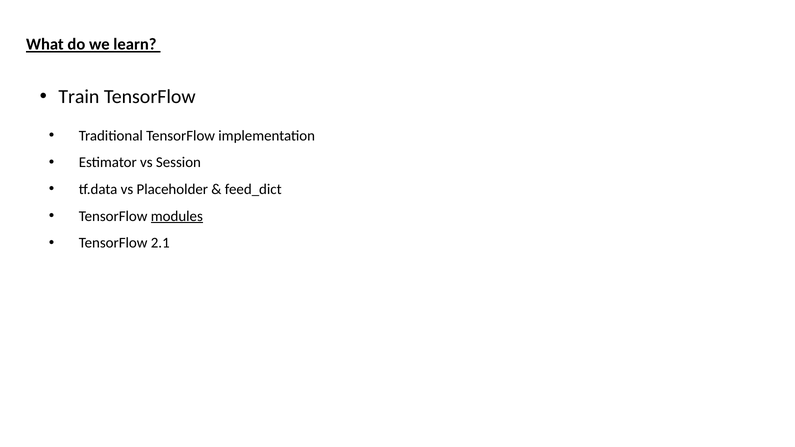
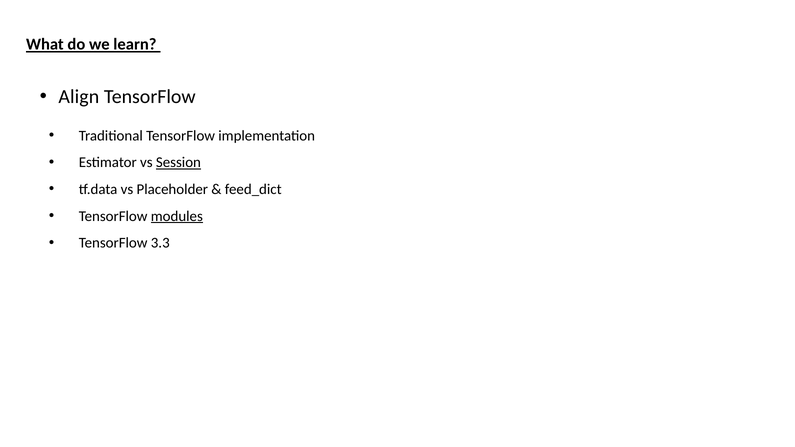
Train: Train -> Align (79, 97)
Session underline: none -> present (178, 163)
2.1: 2.1 -> 3.3 (160, 243)
